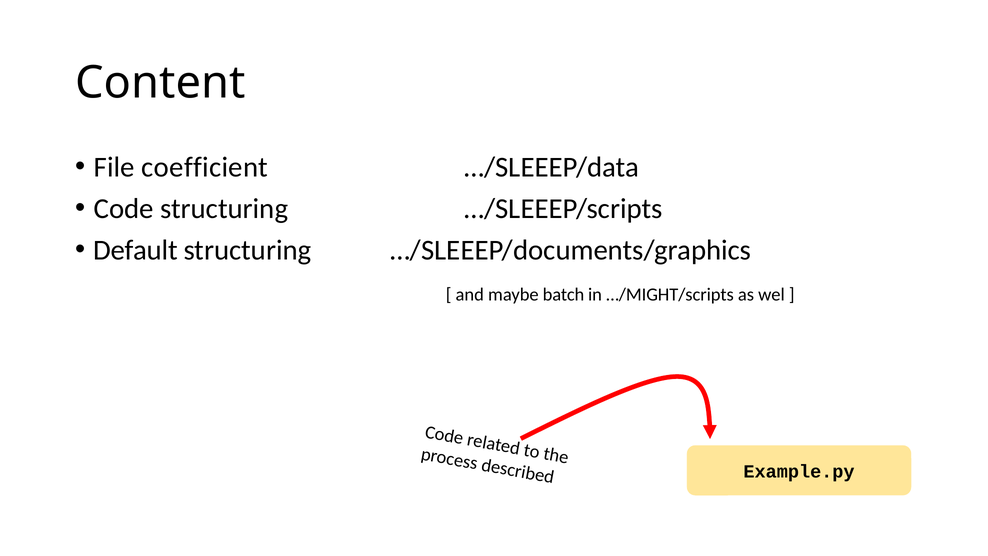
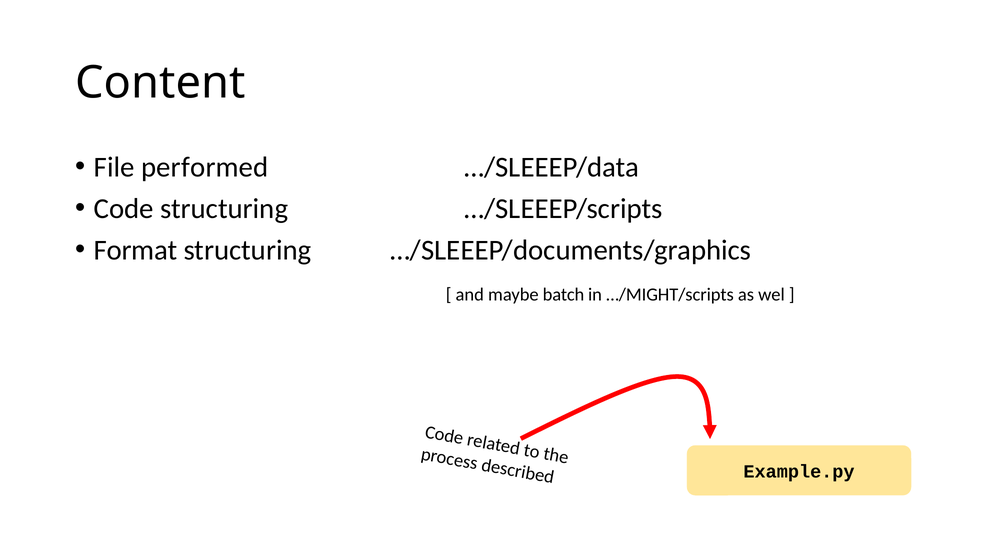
coefficient: coefficient -> performed (205, 167)
Default: Default -> Format (136, 250)
